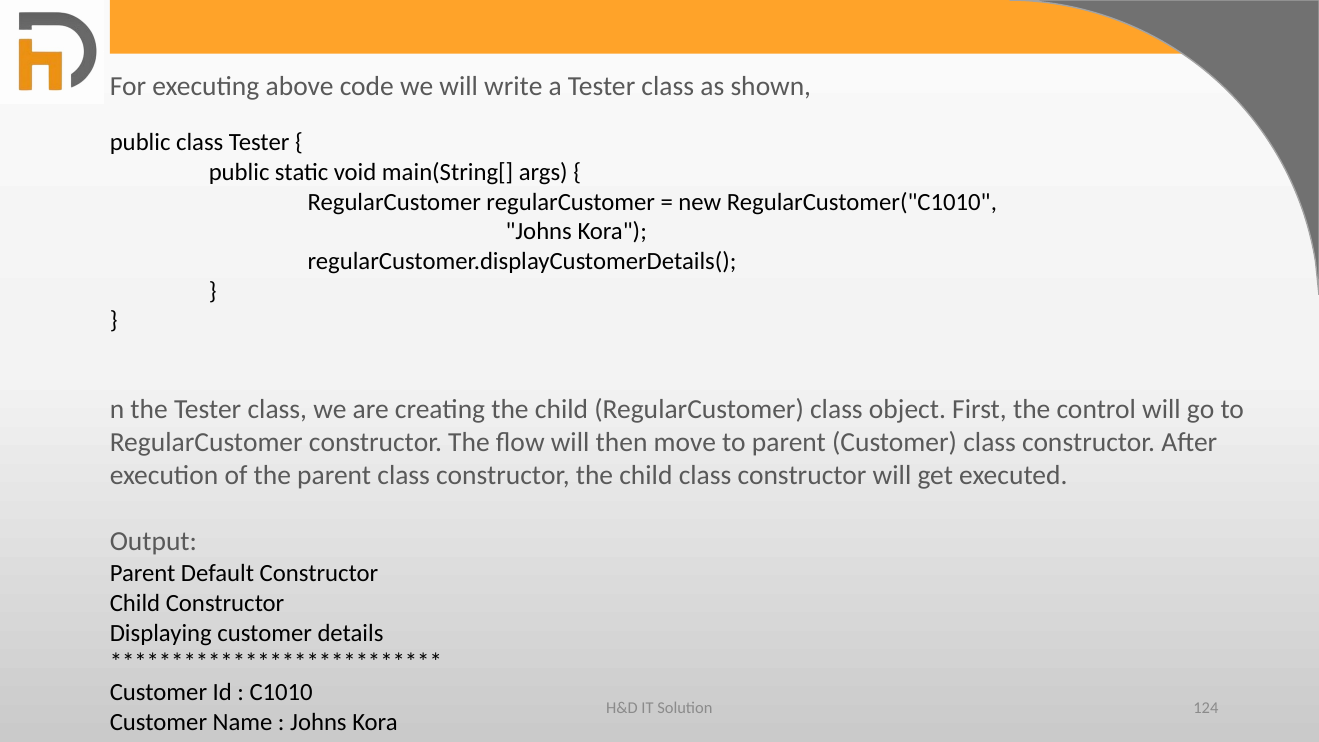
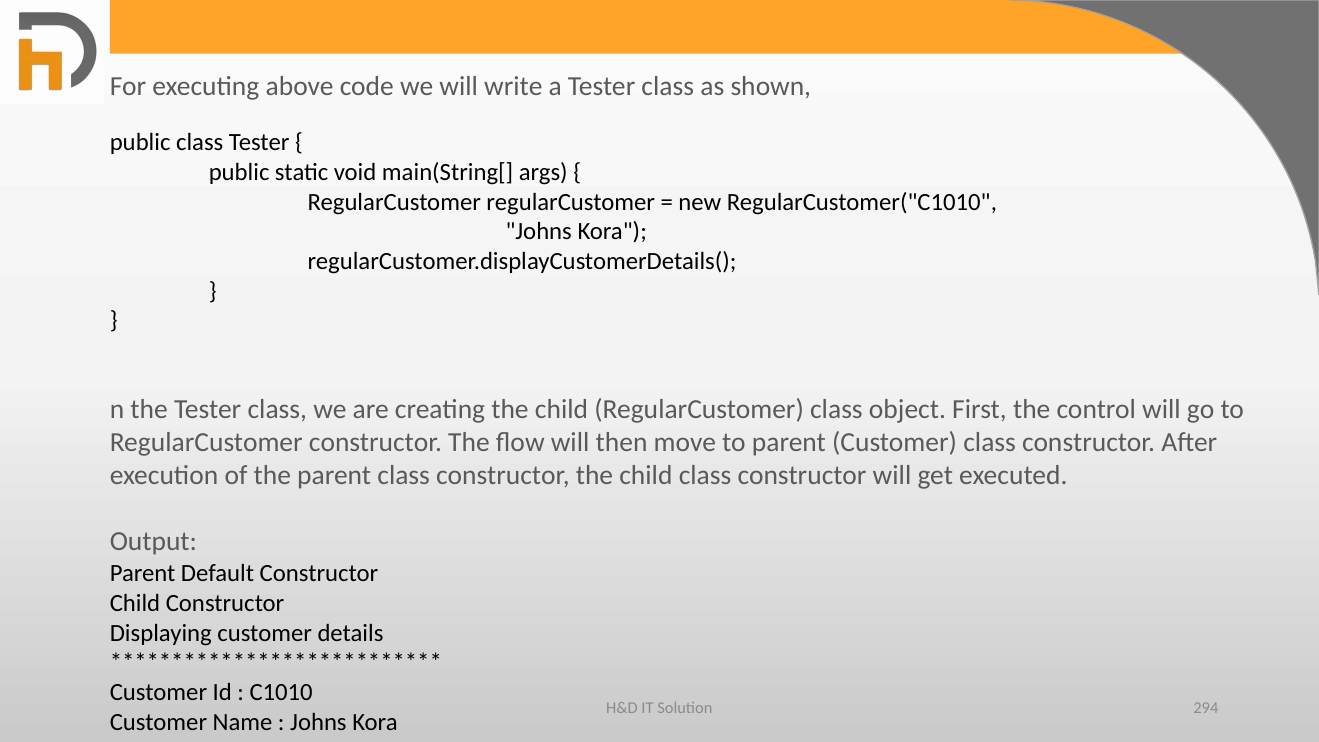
124: 124 -> 294 (1206, 708)
